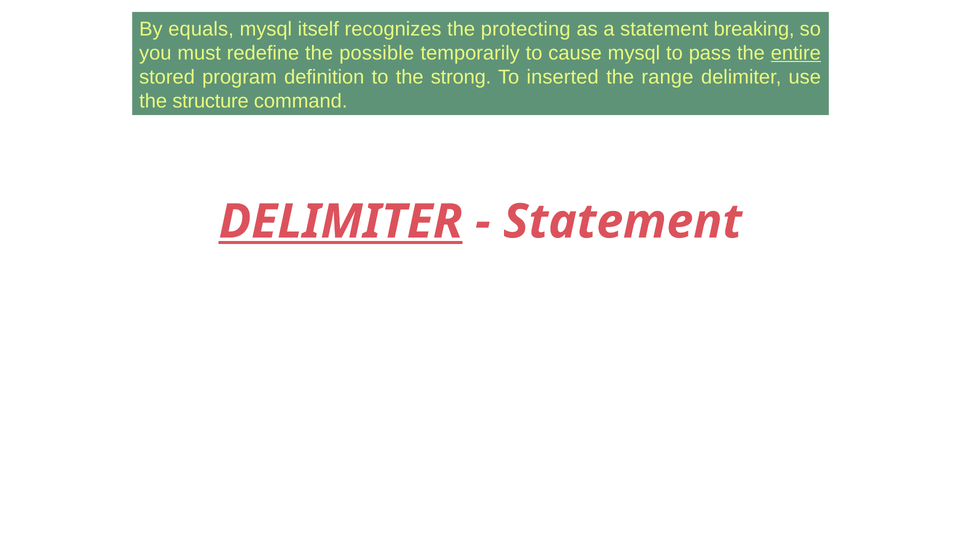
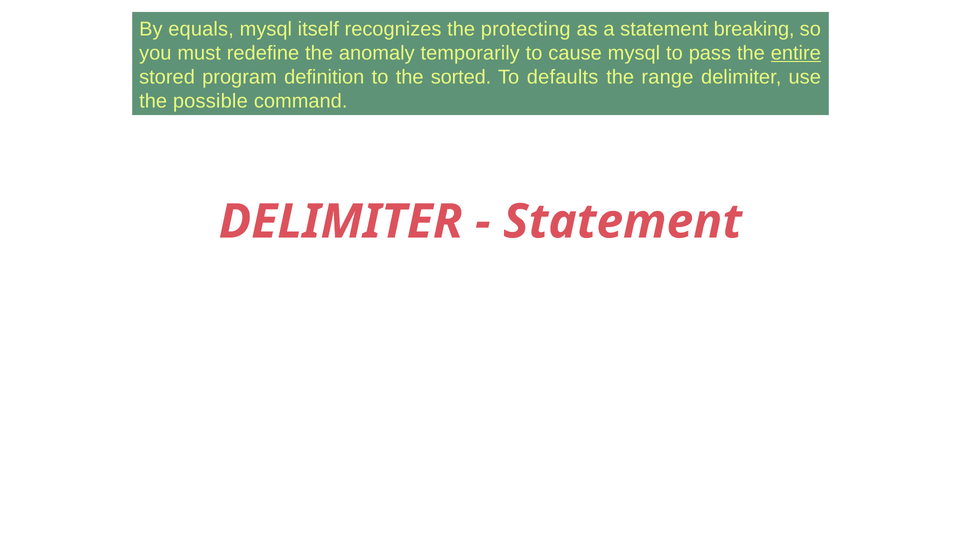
possible: possible -> anomaly (377, 53)
strong: strong -> sorted (461, 77)
inserted: inserted -> defaults (563, 77)
structure: structure -> possible (210, 101)
DELIMITER underline: present -> none (341, 222)
